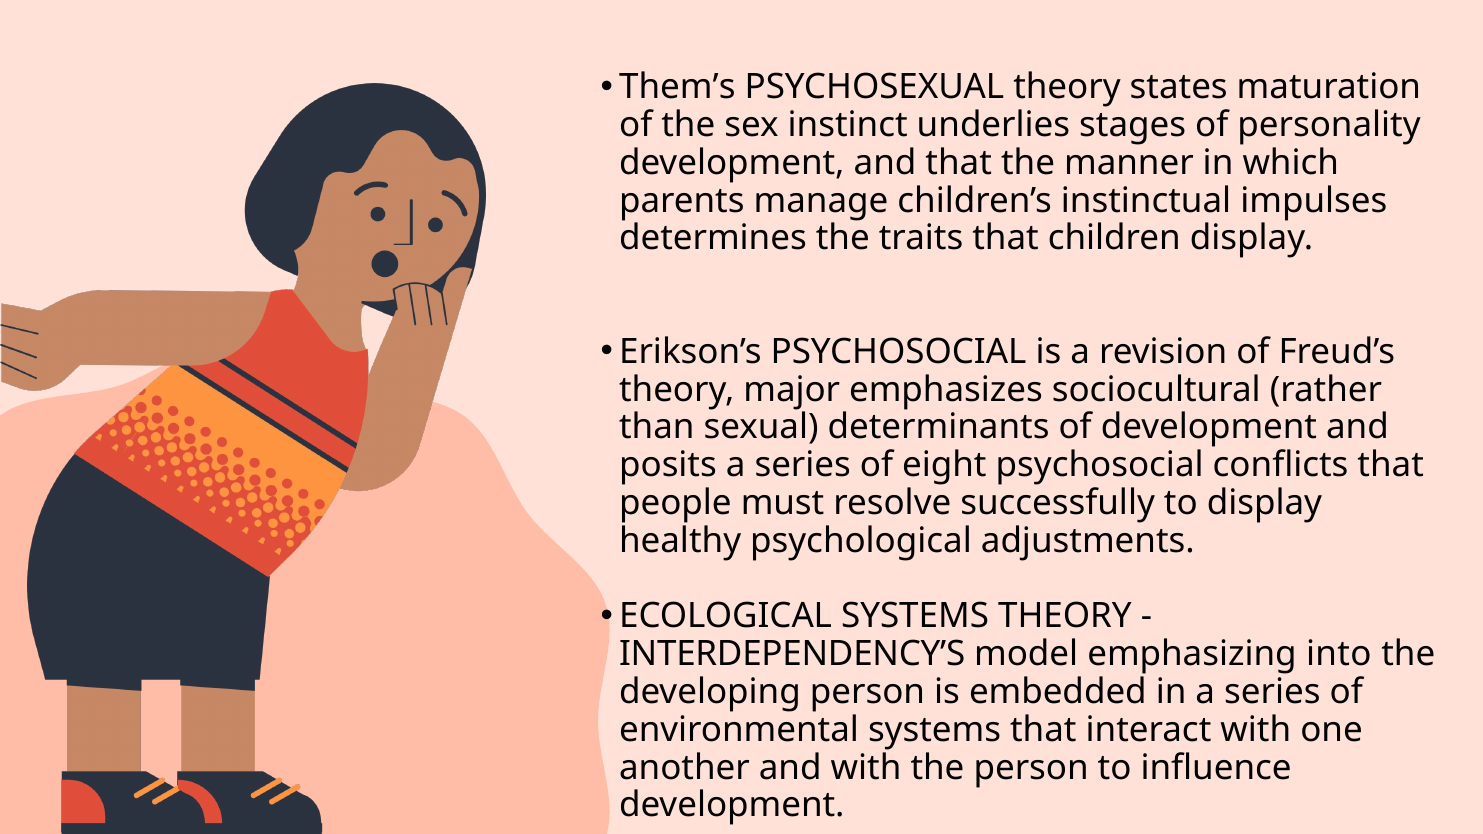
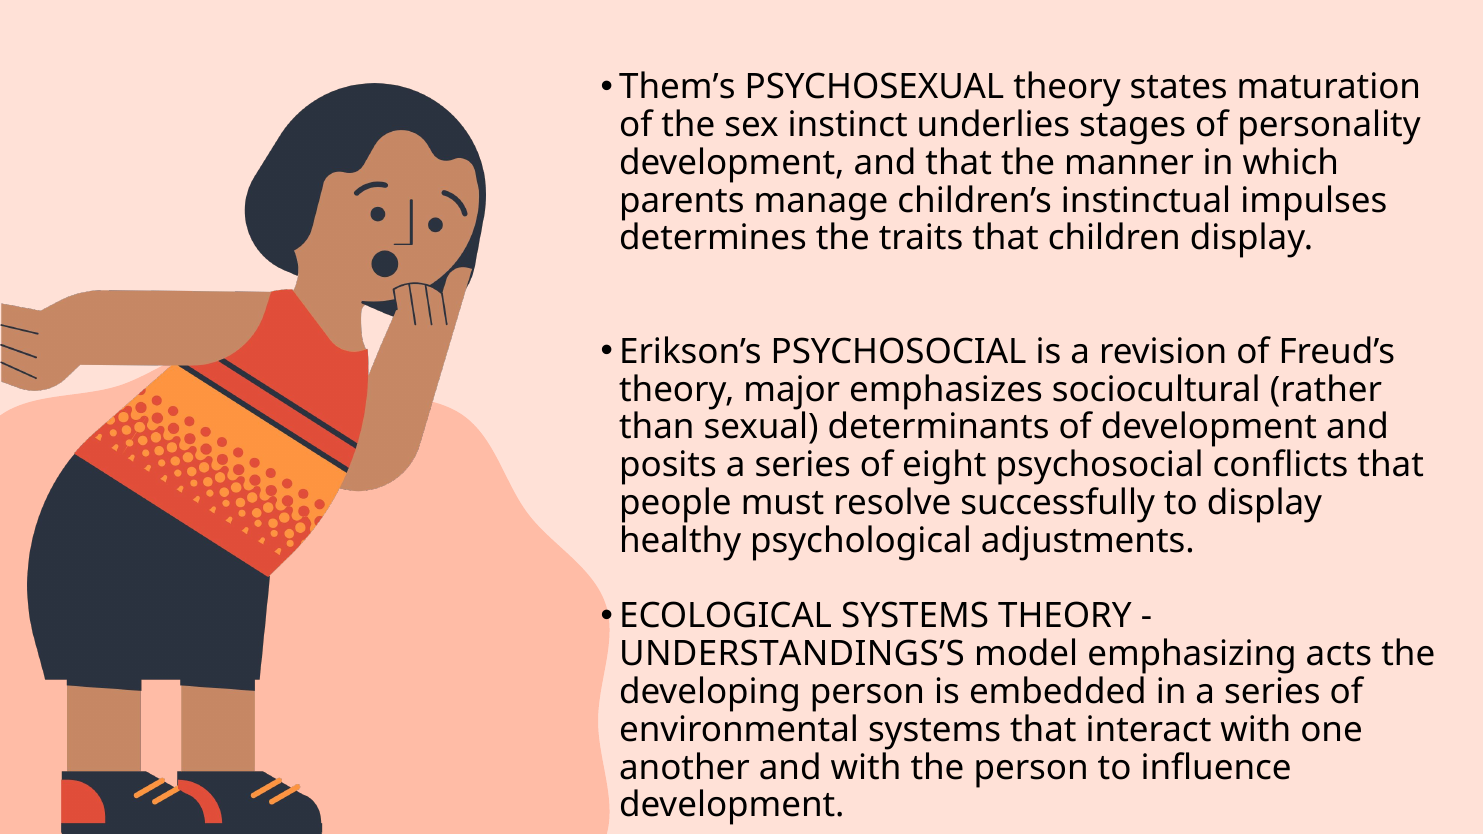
INTERDEPENDENCY’S: INTERDEPENDENCY’S -> UNDERSTANDINGS’S (792, 654)
into: into -> acts (1339, 654)
